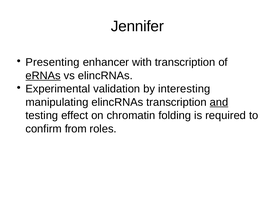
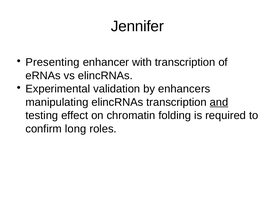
eRNAs underline: present -> none (43, 76)
interesting: interesting -> enhancers (184, 89)
from: from -> long (76, 129)
